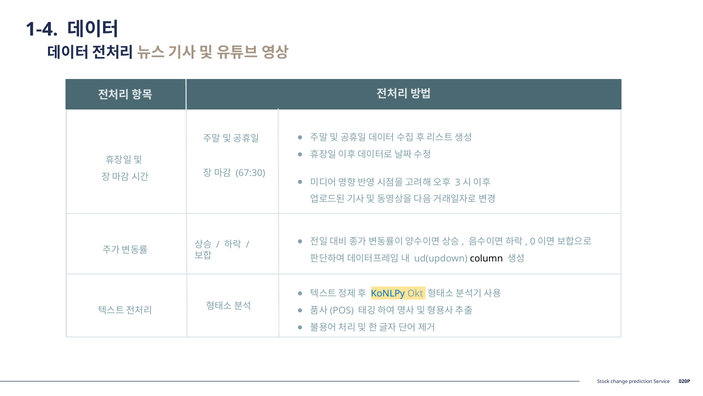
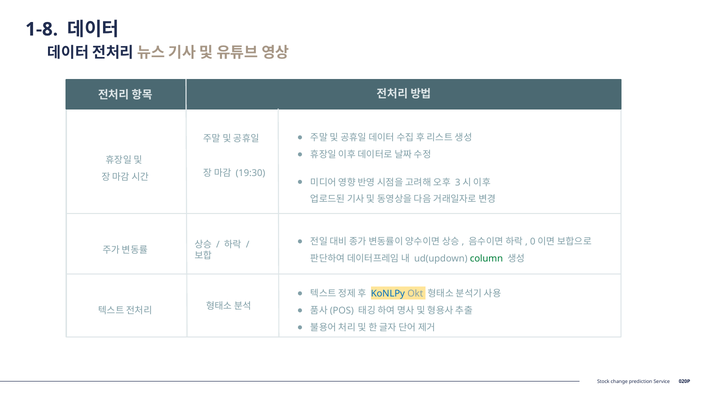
1-4: 1-4 -> 1-8 (42, 29)
67:30: 67:30 -> 19:30 (250, 173)
column colour: black -> green (486, 258)
